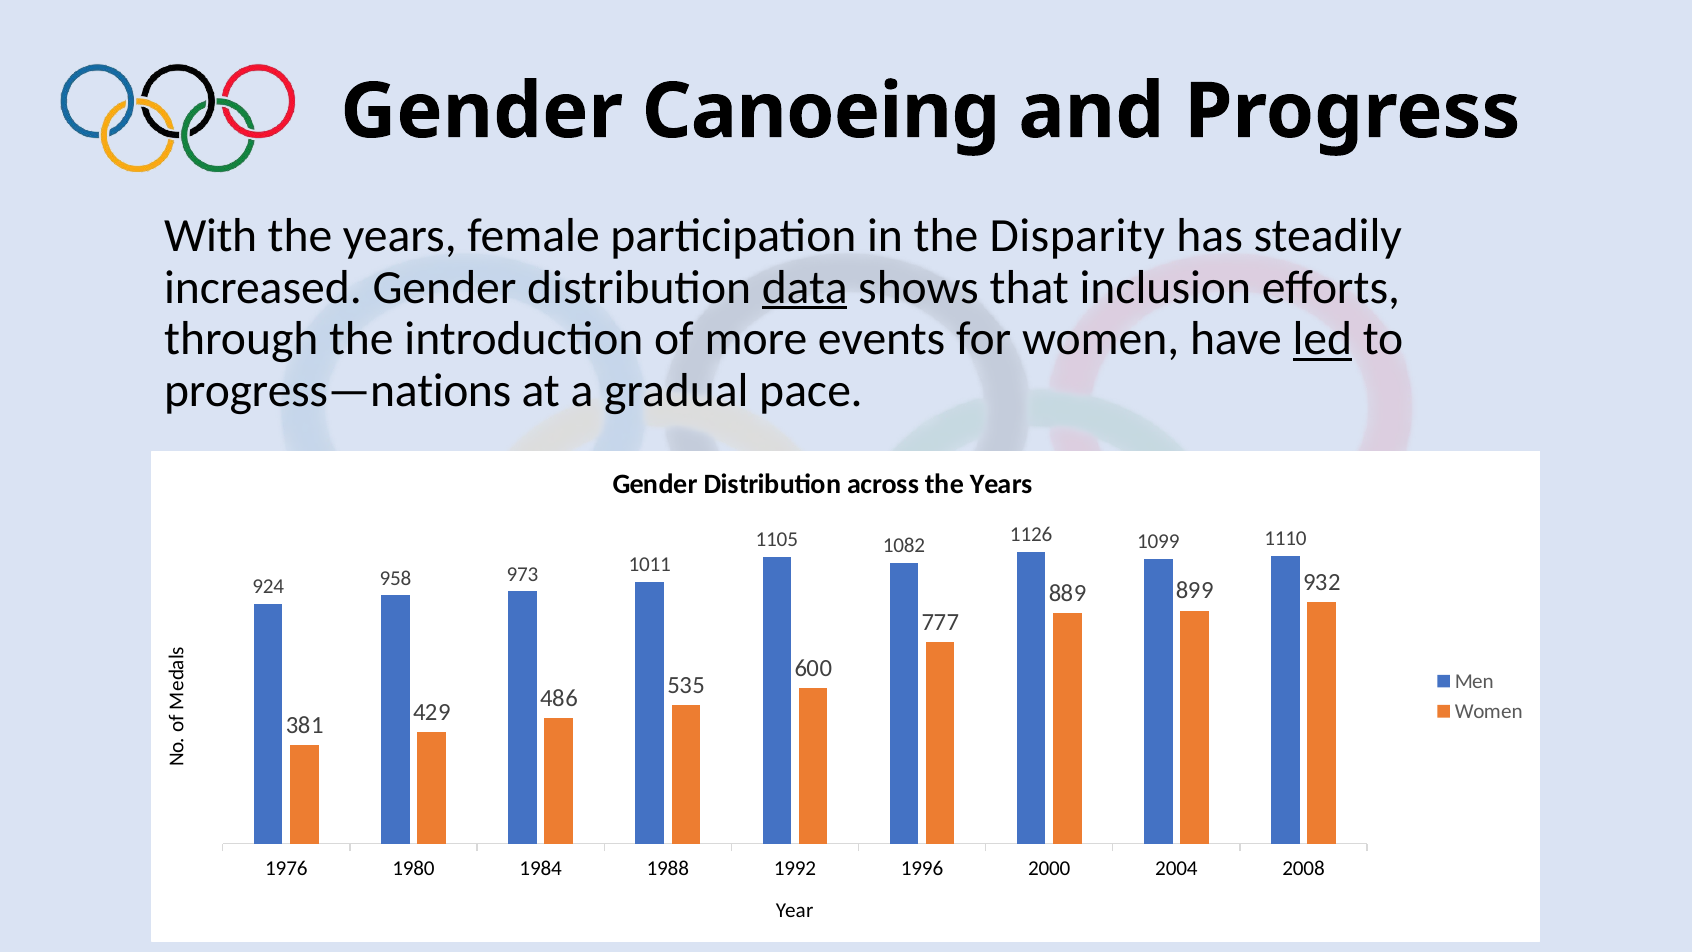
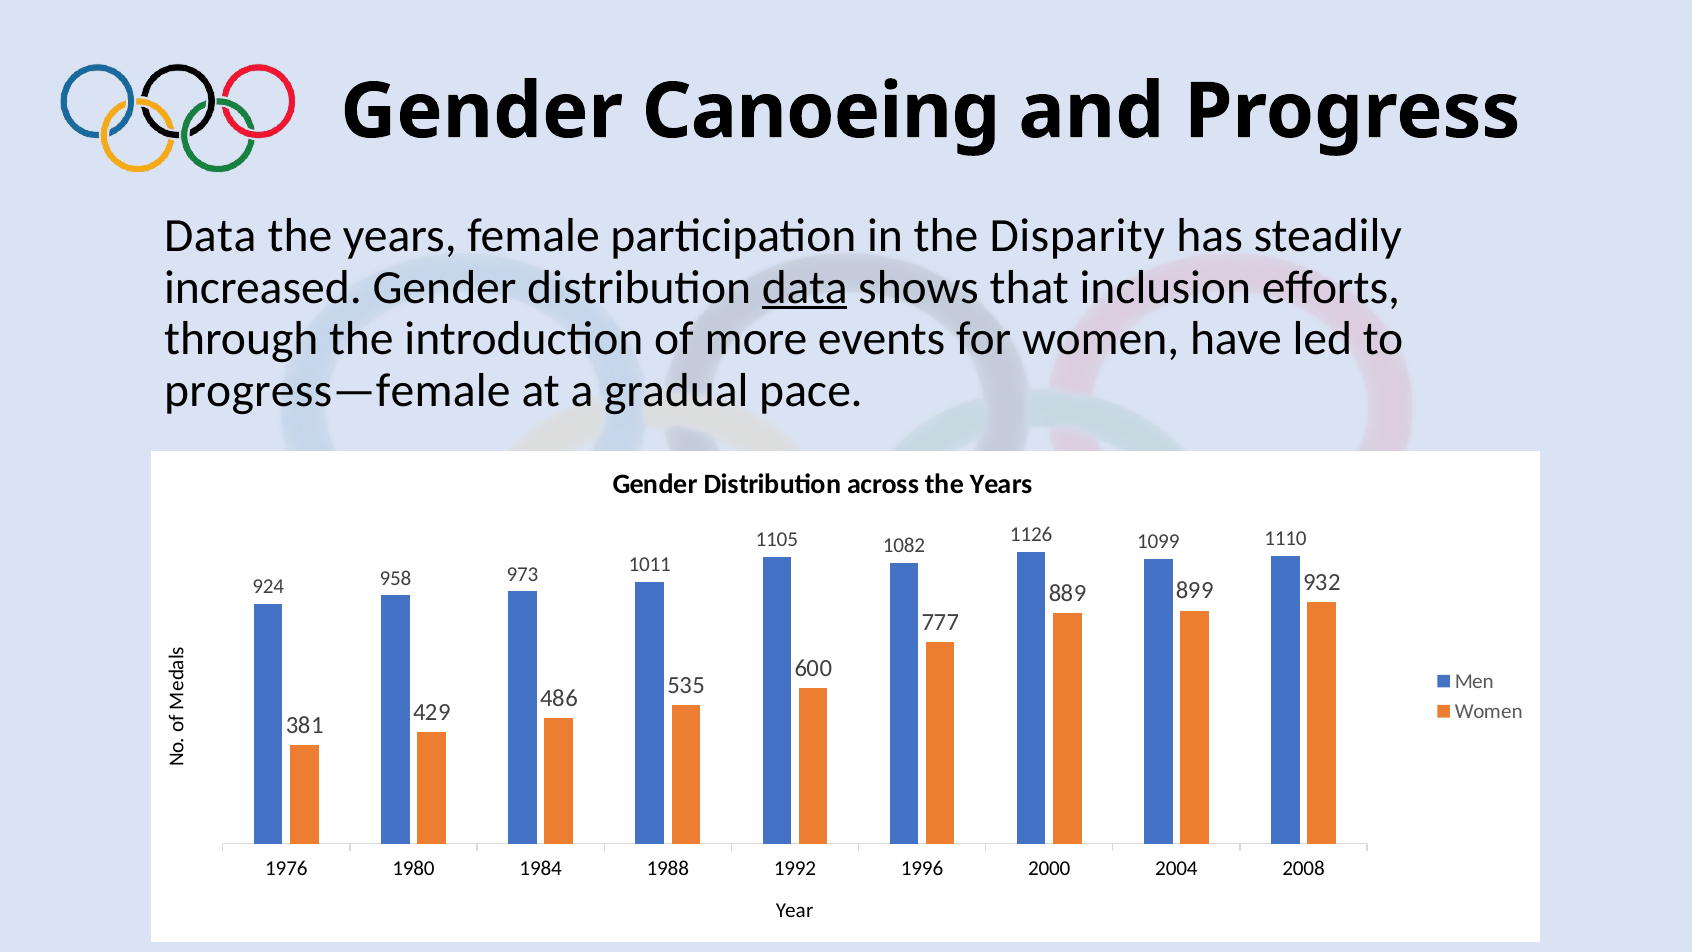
With: With -> Data (210, 236)
led underline: present -> none (1322, 339)
progress—nations: progress—nations -> progress—female (337, 390)
